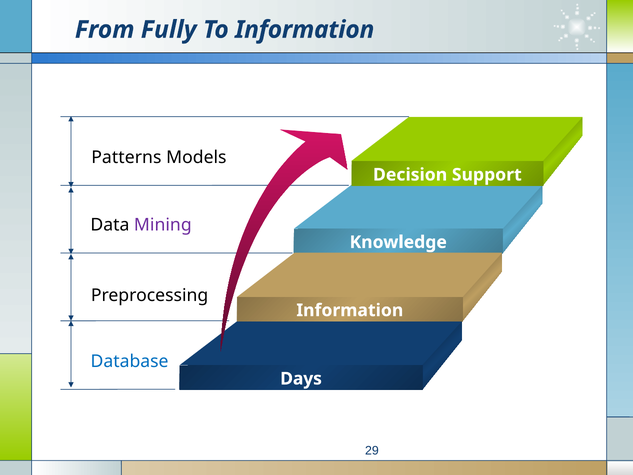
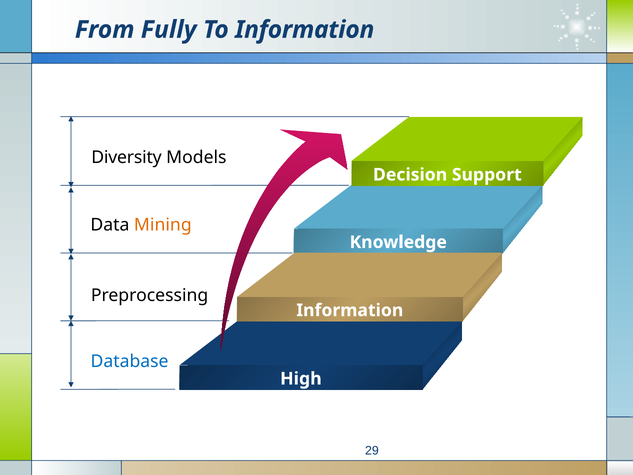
Patterns: Patterns -> Diversity (127, 157)
Mining colour: purple -> orange (163, 225)
Days: Days -> High (301, 379)
